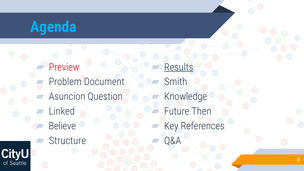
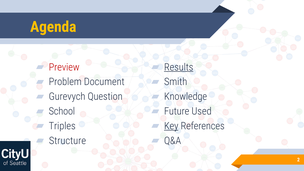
Agenda colour: light blue -> yellow (53, 27)
Asuncion: Asuncion -> Gurevych (67, 97)
Linked: Linked -> School (62, 111)
Then: Then -> Used (202, 111)
Believe: Believe -> Triples (62, 126)
Key underline: none -> present (171, 126)
